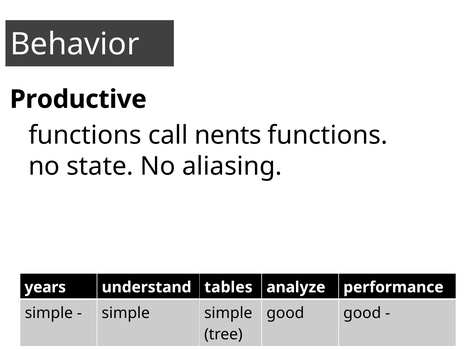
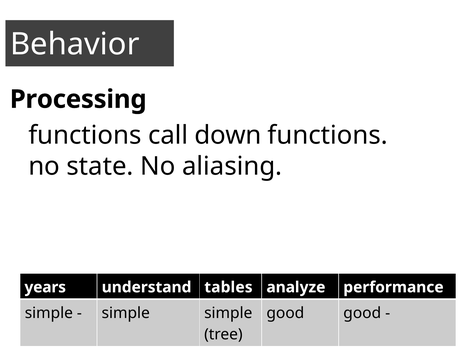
Productive: Productive -> Processing (78, 99)
nents: nents -> down (228, 135)
